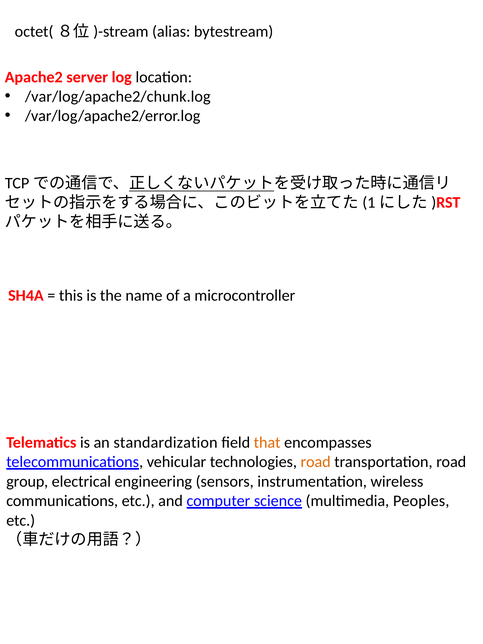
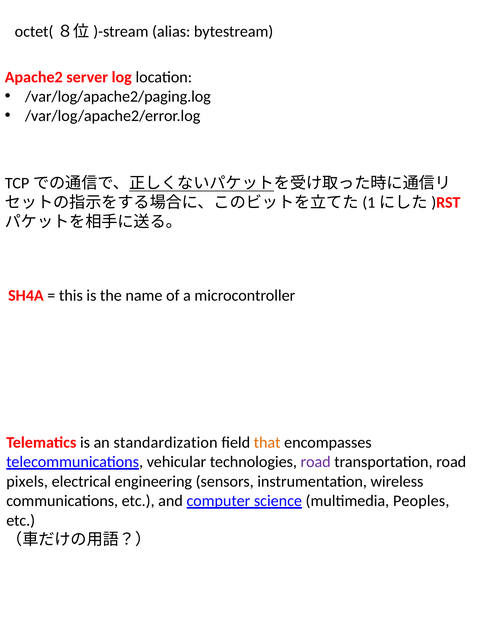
/var/log/apache2/chunk.log: /var/log/apache2/chunk.log -> /var/log/apache2/paging.log (118, 96)
road colour: orange -> purple (316, 462)
group: group -> pixels (27, 481)
